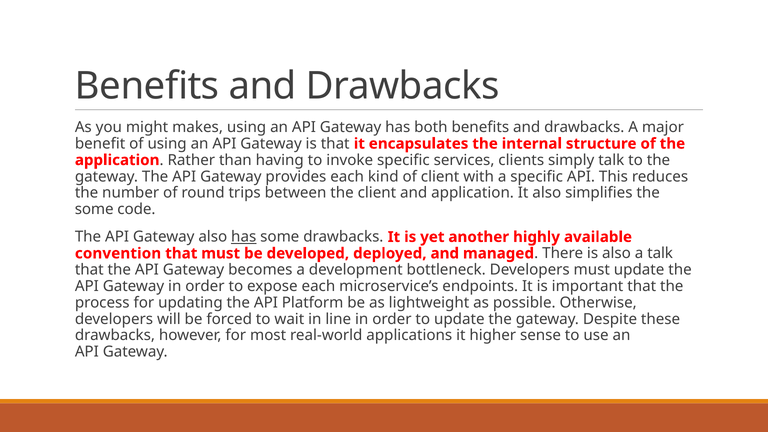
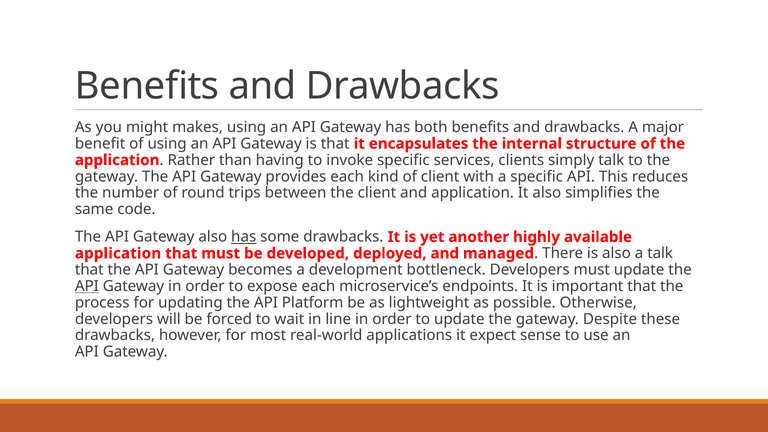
some: some -> same (94, 209)
convention: convention -> application (118, 253)
API underline: none -> present (87, 286)
higher: higher -> expect (493, 335)
